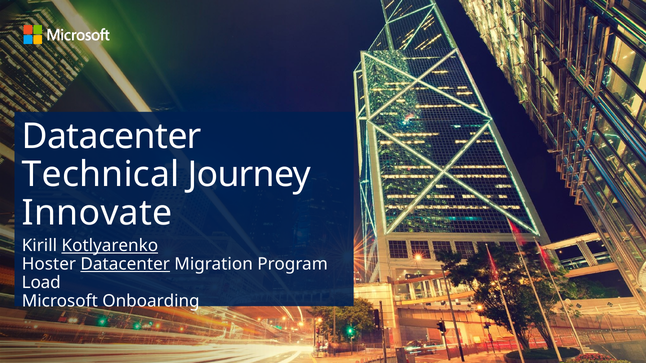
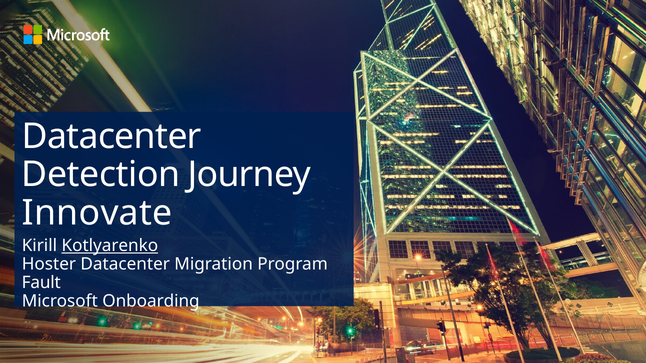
Technical: Technical -> Detection (101, 175)
Datacenter underline: present -> none (125, 264)
Load: Load -> Fault (41, 283)
